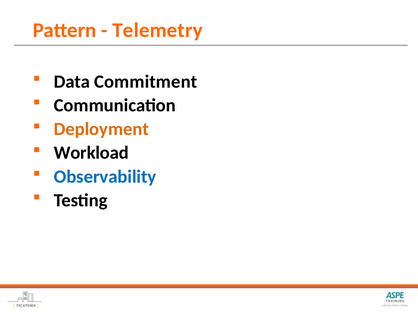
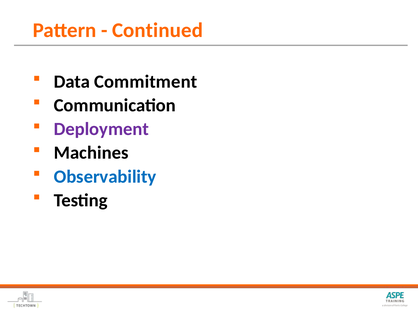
Telemetry: Telemetry -> Continued (158, 30)
Deployment colour: orange -> purple (101, 129)
Workload: Workload -> Machines (91, 153)
